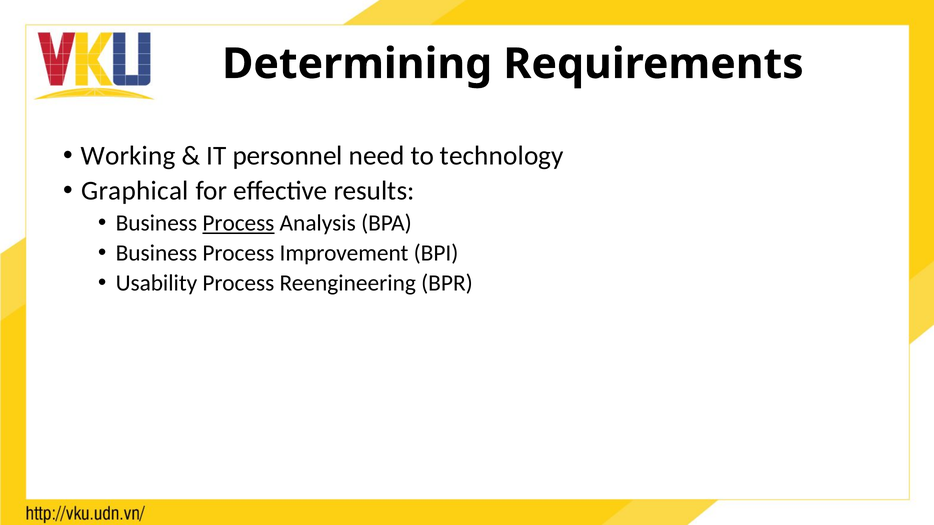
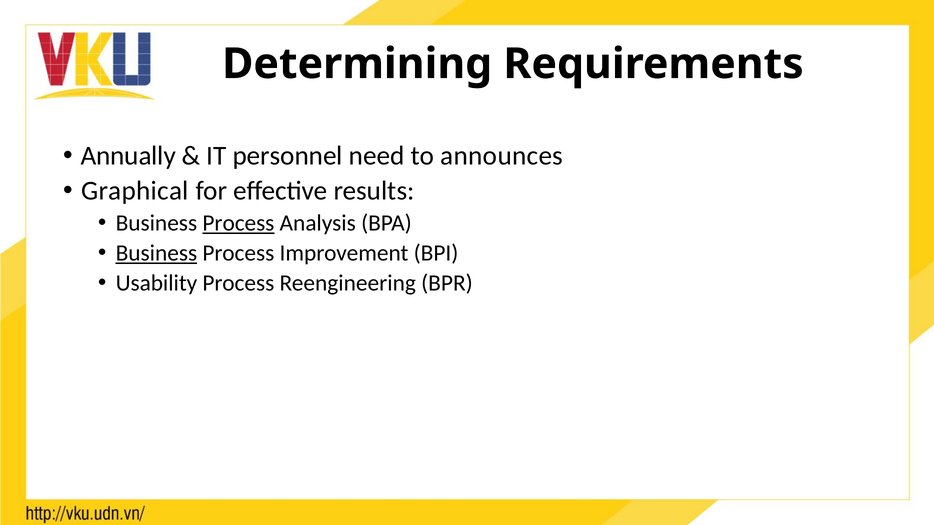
Working: Working -> Annually (128, 156)
technology: technology -> announces (502, 156)
Business underline: none -> present (156, 253)
